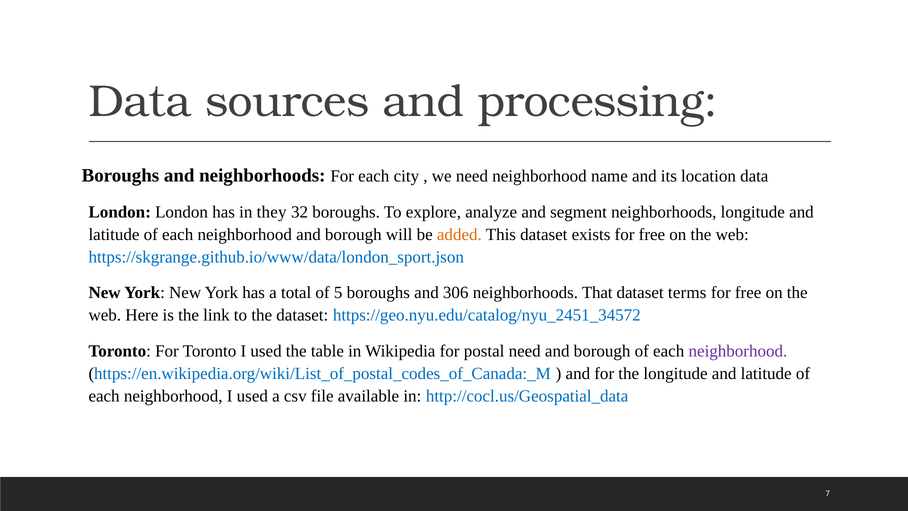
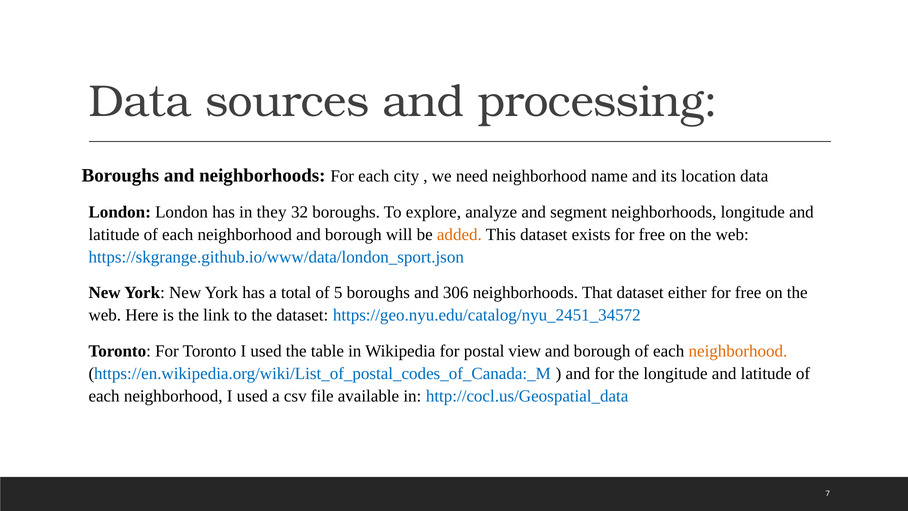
terms: terms -> either (687, 293)
postal need: need -> view (525, 351)
neighborhood colour: purple -> orange (738, 351)
